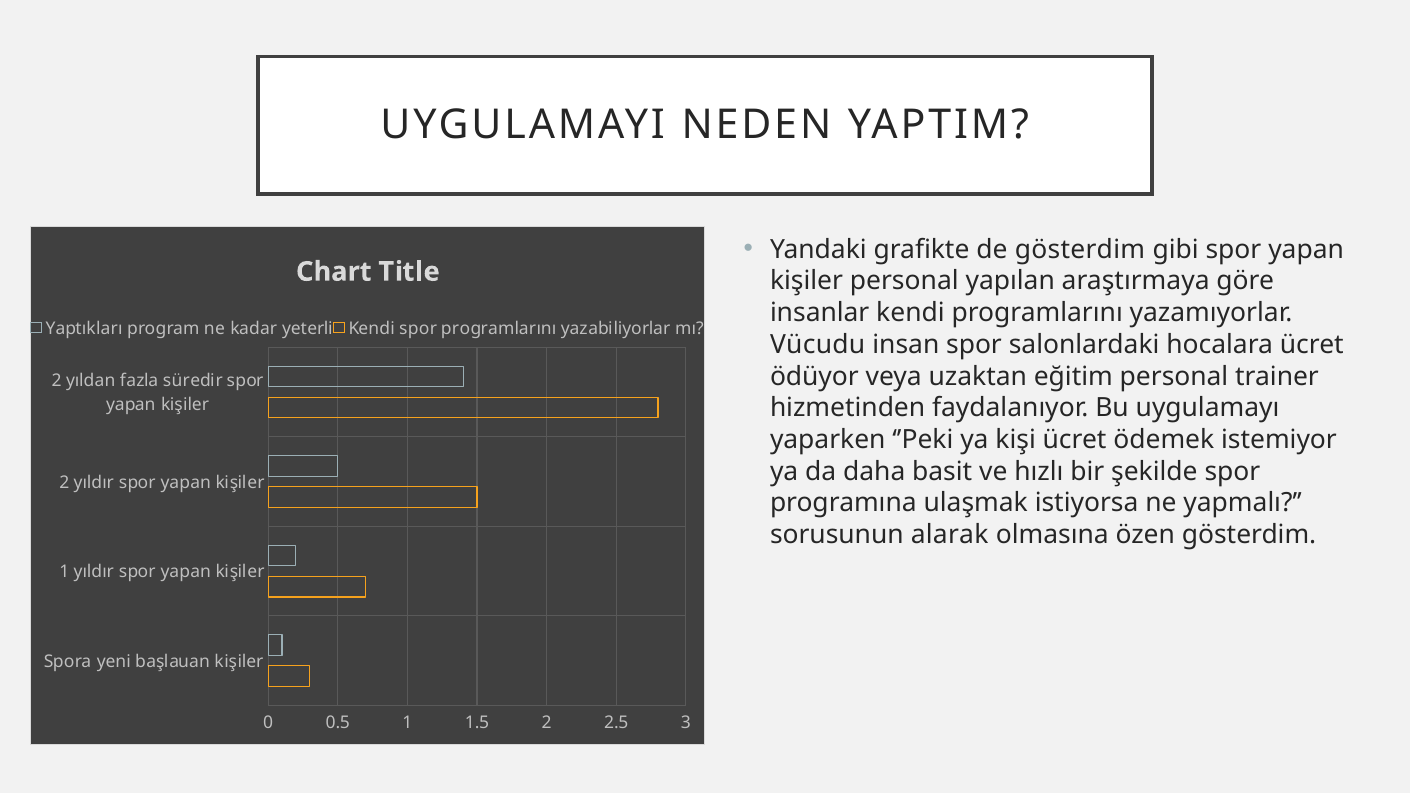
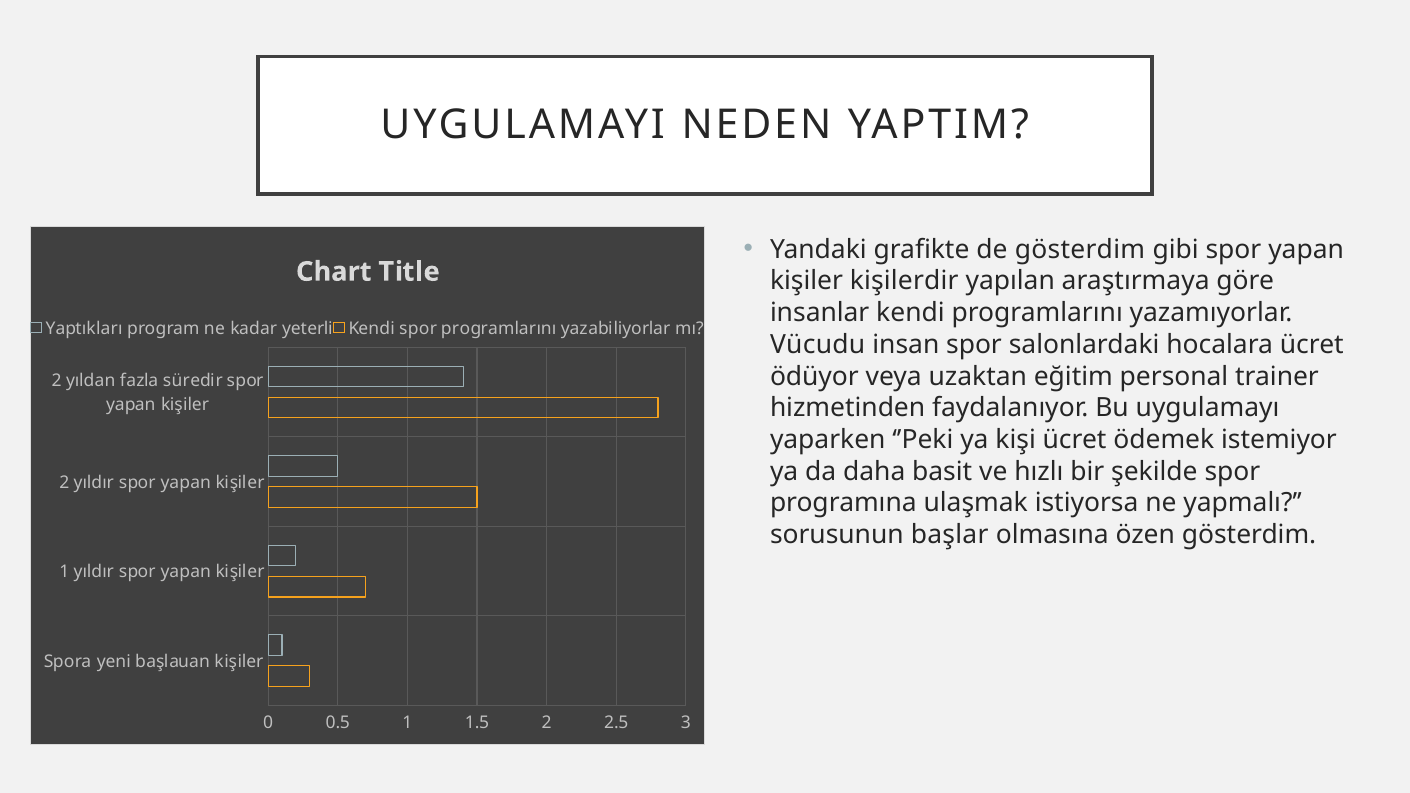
kişiler personal: personal -> kişilerdir (904, 281)
alarak: alarak -> başlar (950, 535)
